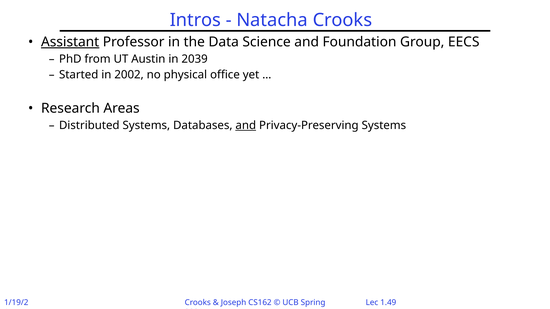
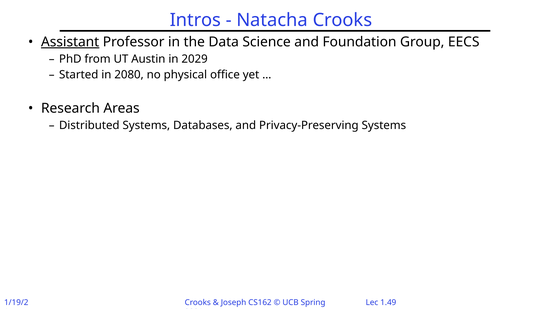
2039: 2039 -> 2029 (195, 59)
2002: 2002 -> 2080 (129, 75)
and underline: present -> none (246, 126)
